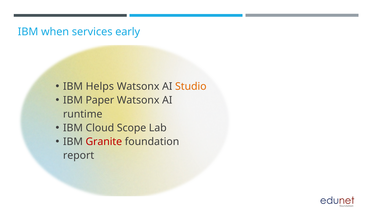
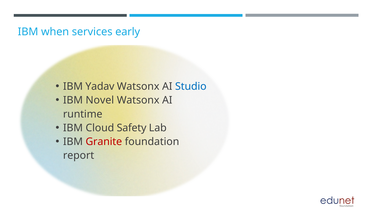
Helps: Helps -> Yadav (100, 87)
Studio colour: orange -> blue (191, 87)
Paper: Paper -> Novel (100, 100)
Scope: Scope -> Safety (132, 128)
